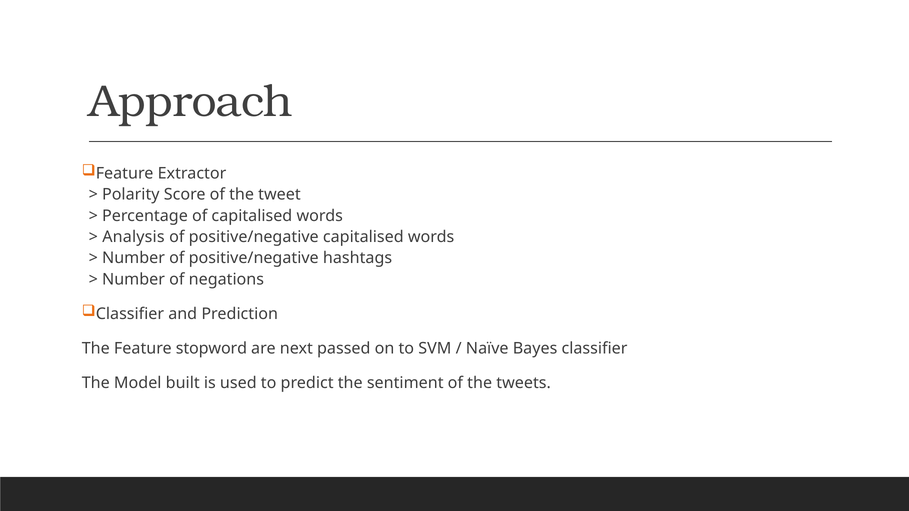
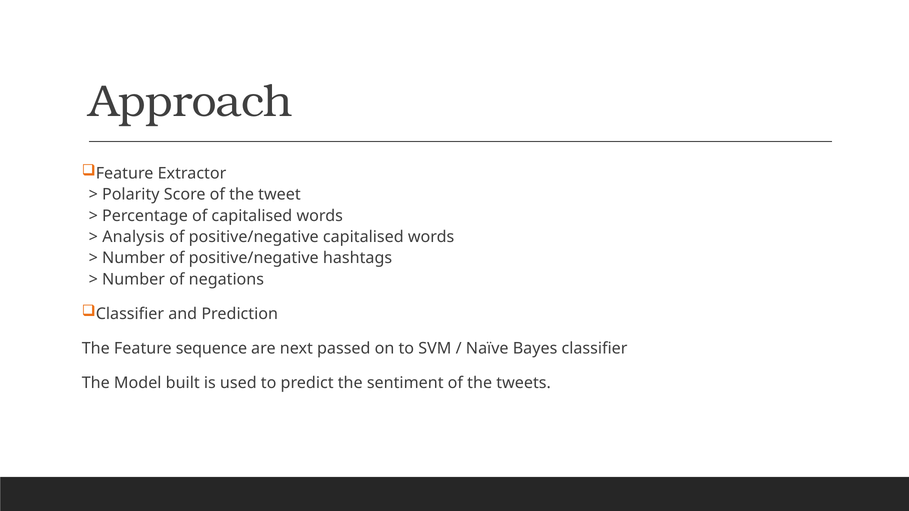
stopword: stopword -> sequence (211, 349)
